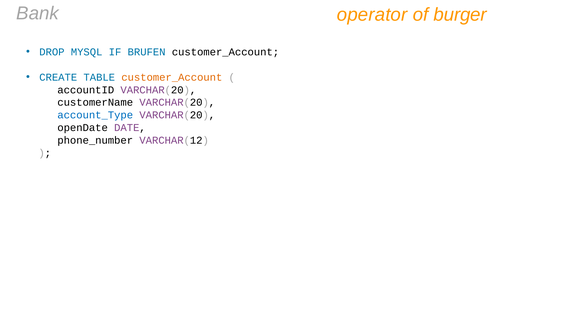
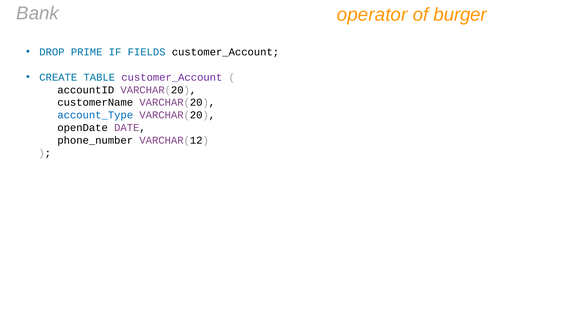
MYSQL: MYSQL -> PRIME (87, 52)
BRUFEN: BRUFEN -> FIELDS (147, 52)
customer_Account colour: orange -> purple (172, 77)
